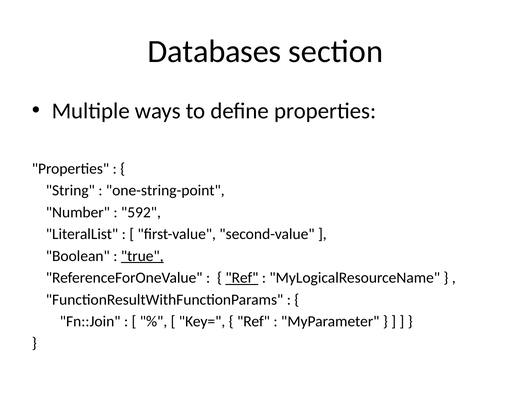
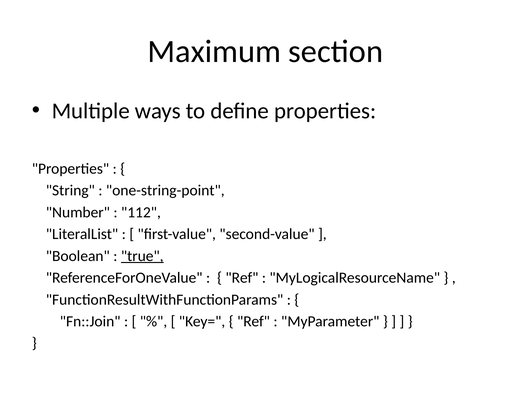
Databases: Databases -> Maximum (214, 51)
592: 592 -> 112 (141, 212)
Ref underline: present -> none (242, 278)
